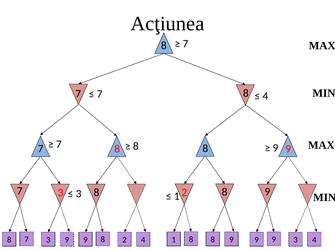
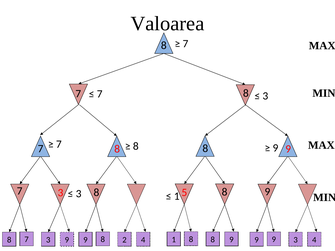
Acţiunea: Acţiunea -> Valoarea (167, 24)
4: 4 -> 3 (265, 96)
1 2: 2 -> 5 (184, 193)
